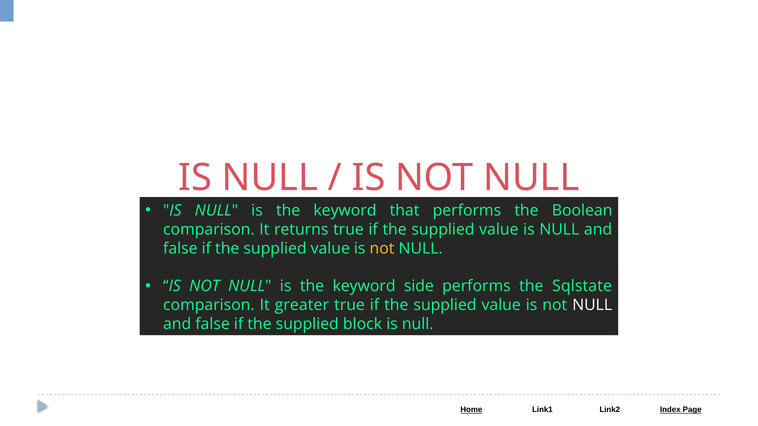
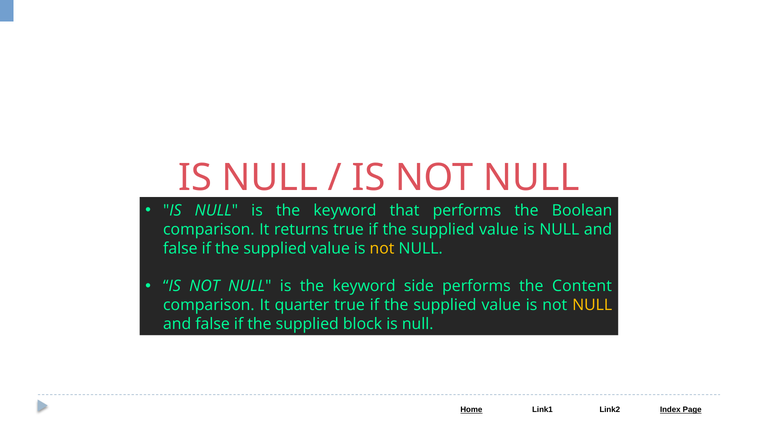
Sqlstate: Sqlstate -> Content (582, 286)
greater: greater -> quarter (302, 305)
NULL colour: white -> yellow (592, 305)
